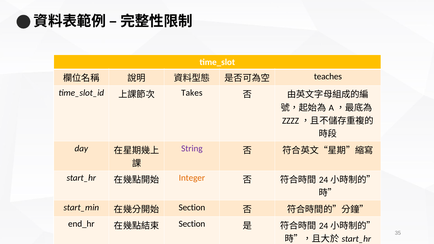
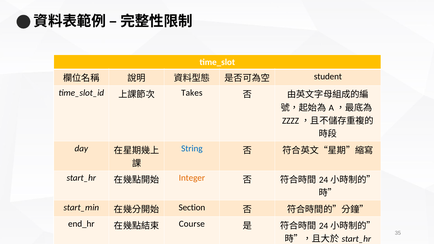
teaches: teaches -> student (328, 76)
String colour: purple -> blue (192, 149)
Section: Section -> Course (192, 224)
